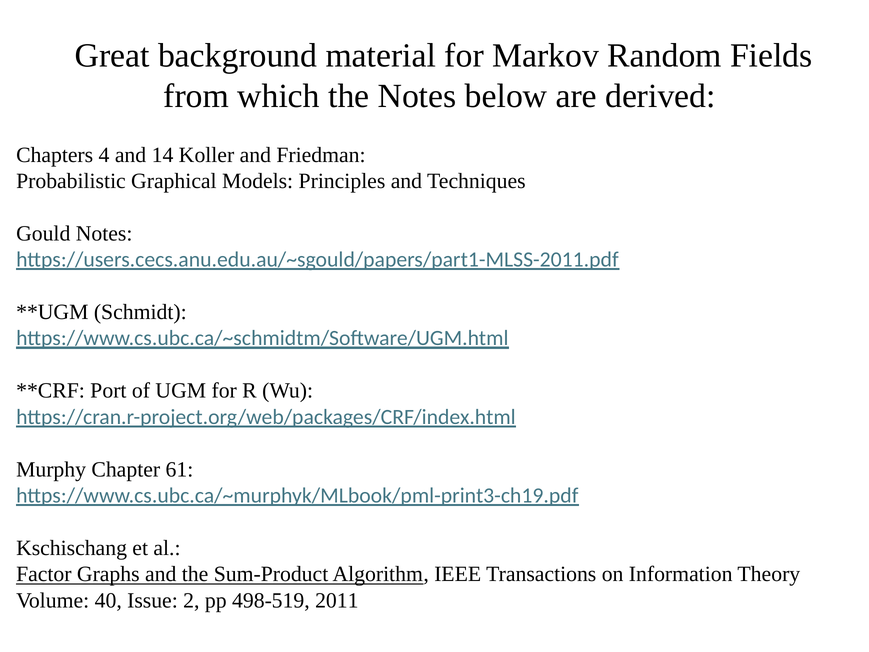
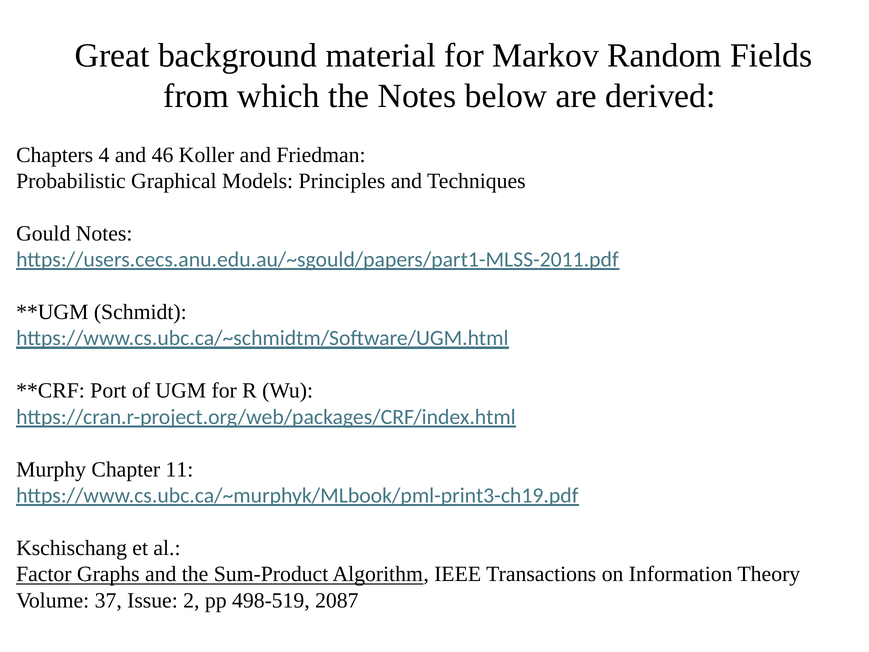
14: 14 -> 46 (163, 155)
61: 61 -> 11 (179, 469)
40: 40 -> 37 (108, 600)
2011: 2011 -> 2087 (337, 600)
